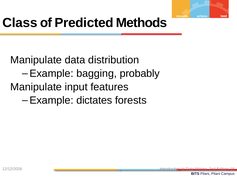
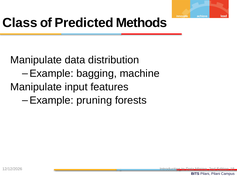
probably: probably -> machine (140, 74)
dictates: dictates -> pruning (94, 101)
